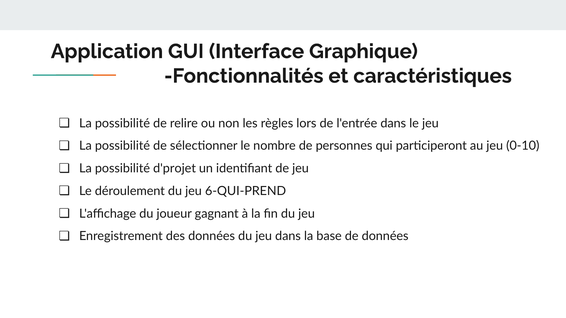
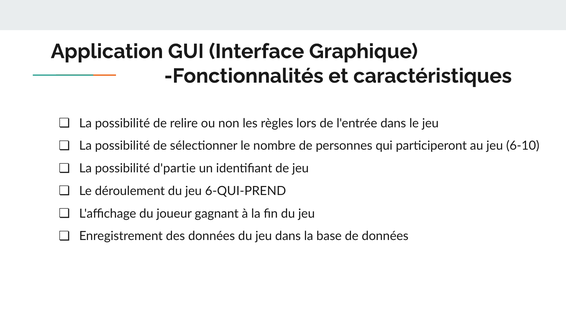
0-10: 0-10 -> 6-10 (523, 146)
d'projet: d'projet -> d'partie (174, 169)
